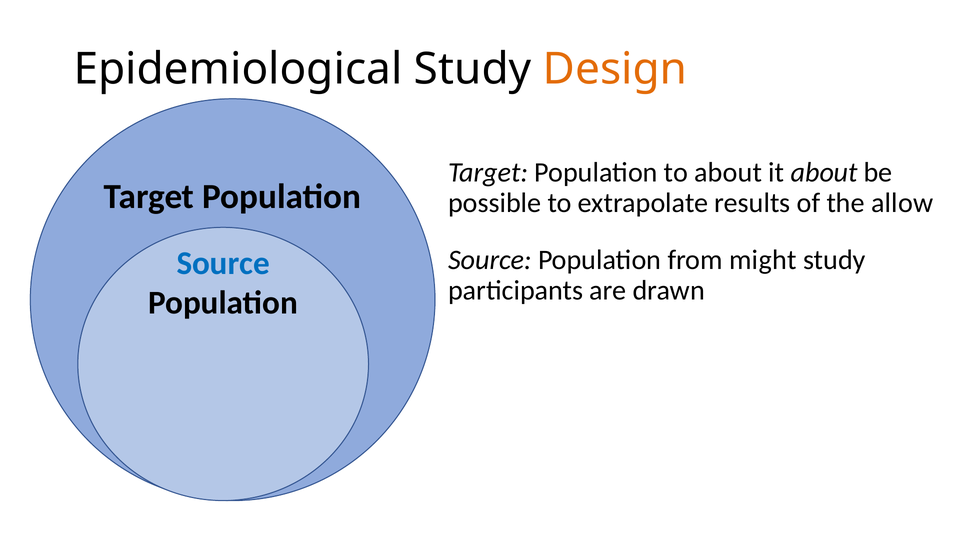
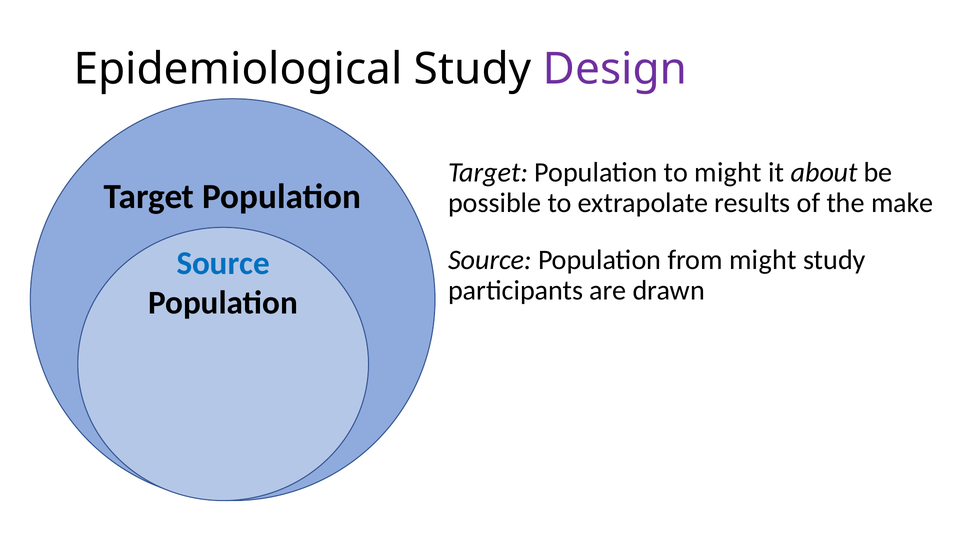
Design colour: orange -> purple (615, 69)
to about: about -> might (728, 172)
allow: allow -> make (902, 203)
